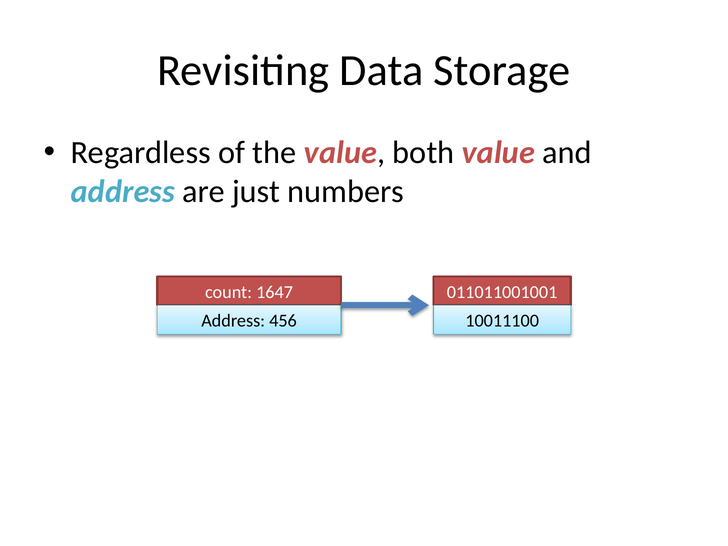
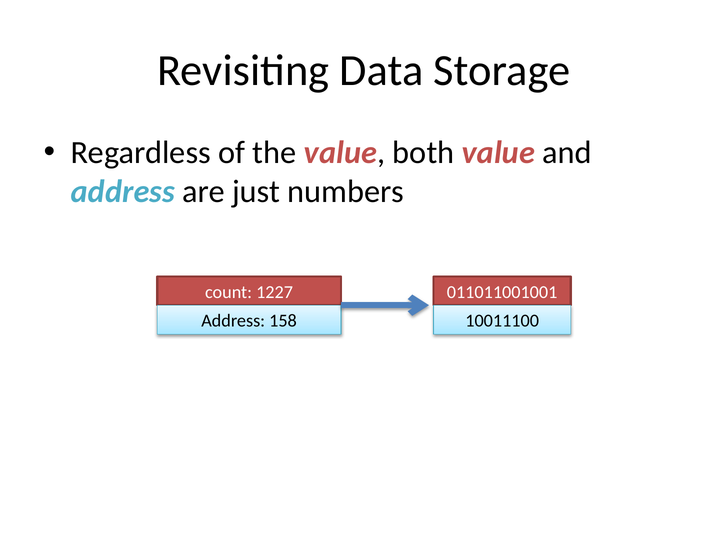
1647: 1647 -> 1227 (275, 292)
456: 456 -> 158 (283, 321)
